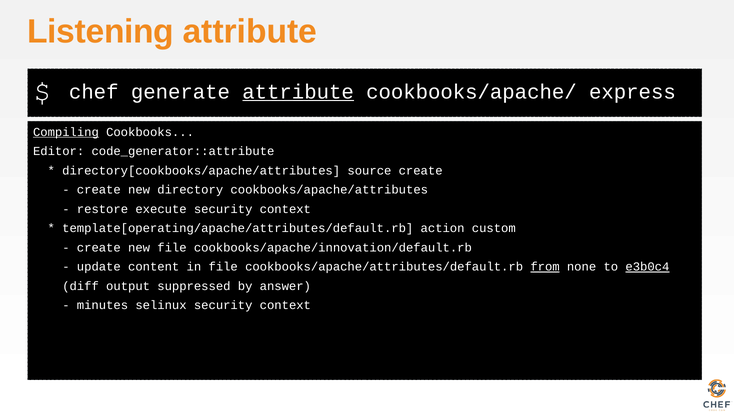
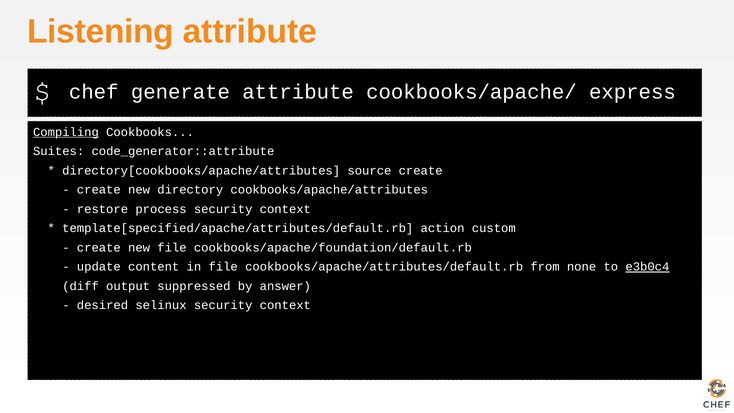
attribute underline: present -> none (298, 92)
Editor: Editor -> Suites (59, 151)
execute: execute -> process (161, 209)
template[operating/apache/attributes/default.rb: template[operating/apache/attributes/default.rb -> template[specified/apache/attributes/default.rb (238, 228)
cookbooks/apache/innovation/default.rb: cookbooks/apache/innovation/default.rb -> cookbooks/apache/foundation/default.rb (333, 248)
from underline: present -> none (545, 267)
minutes: minutes -> desired (102, 305)
